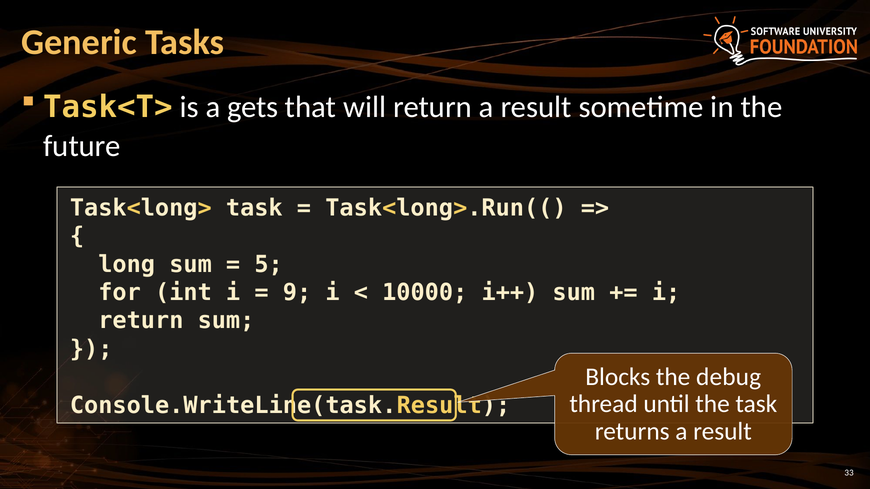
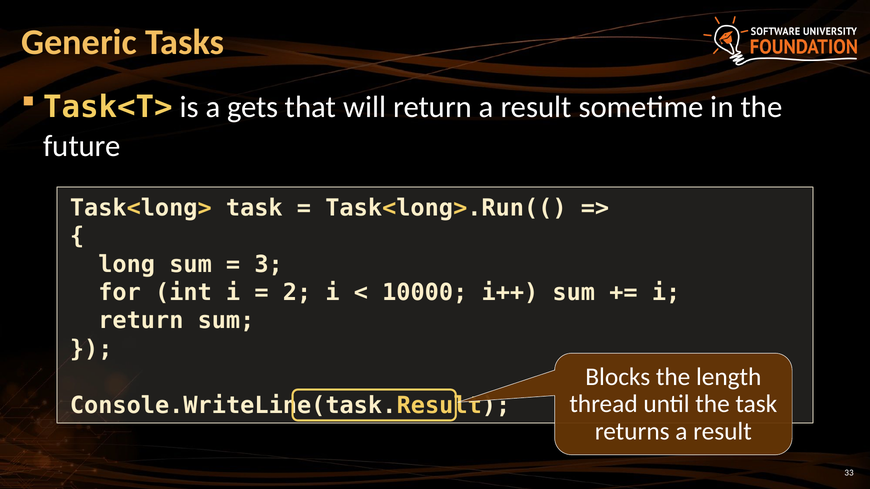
5: 5 -> 3 (269, 265)
9: 9 -> 2 (297, 293)
debug: debug -> length (729, 377)
